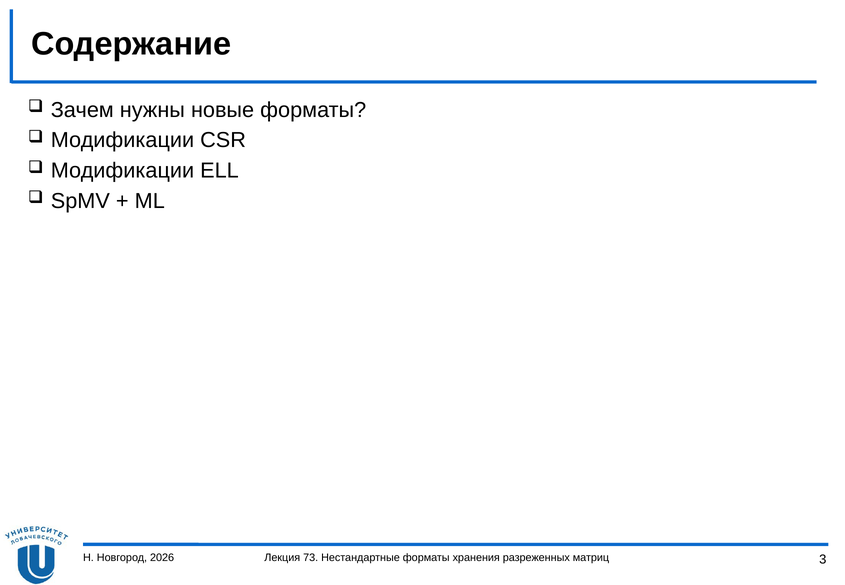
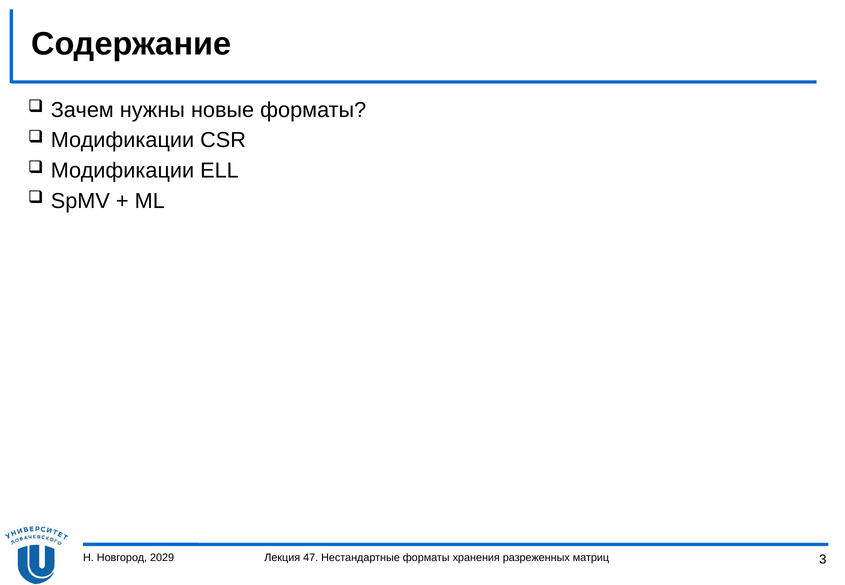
2026: 2026 -> 2029 (162, 558)
73: 73 -> 47 (311, 558)
